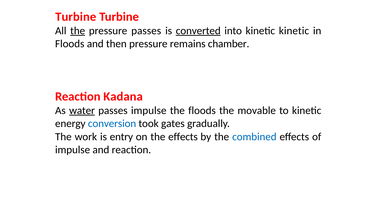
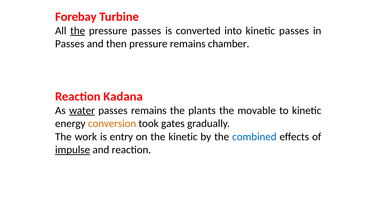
Turbine: Turbine -> Forebay (76, 17)
converted underline: present -> none (198, 31)
kinetic kinetic: kinetic -> passes (294, 31)
Floods: Floods -> Passes (70, 44)
passes impulse: impulse -> remains (149, 111)
the floods: floods -> plants (202, 111)
conversion colour: blue -> orange (112, 124)
the effects: effects -> kinetic (183, 137)
impulse underline: none -> present (73, 150)
